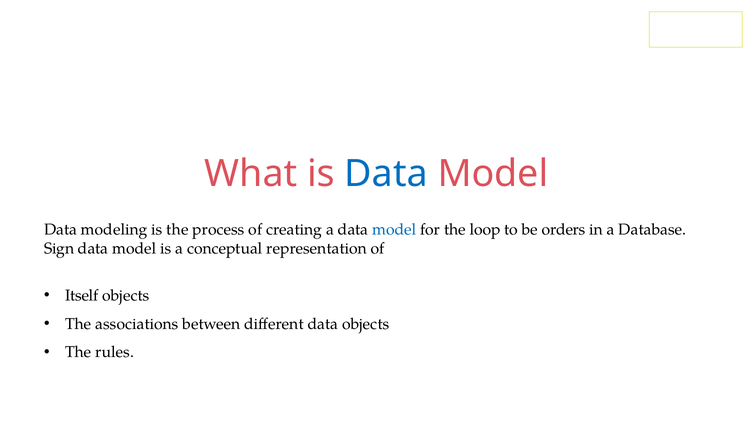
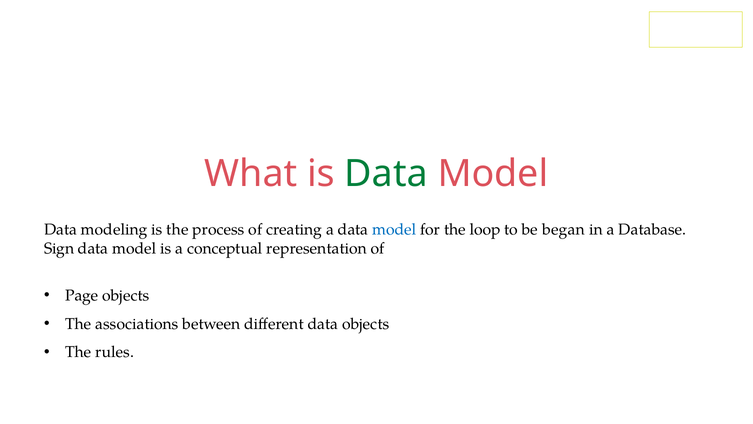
Data colour: blue -> green (386, 174)
orders: orders -> began (563, 229)
Itself: Itself -> Page (82, 295)
